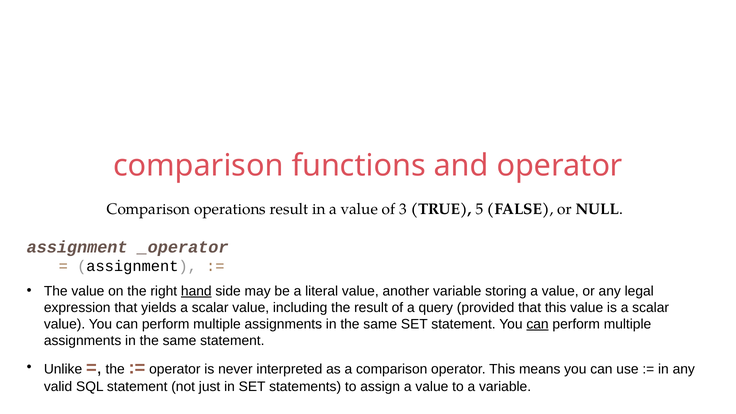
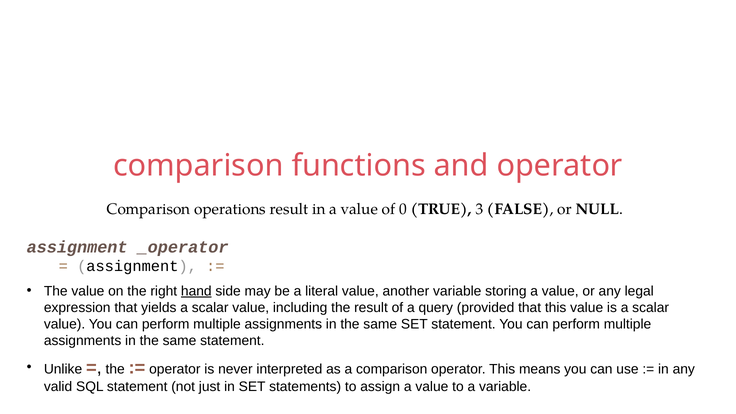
3: 3 -> 0 (403, 209)
5: 5 -> 3 (479, 209)
can underline: present -> none (538, 324)
